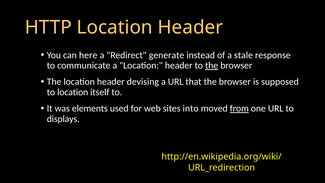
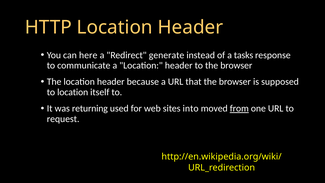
stale: stale -> tasks (244, 55)
the underline: present -> none (212, 65)
devising: devising -> because (143, 82)
elements: elements -> returning (90, 108)
displays: displays -> request (63, 119)
